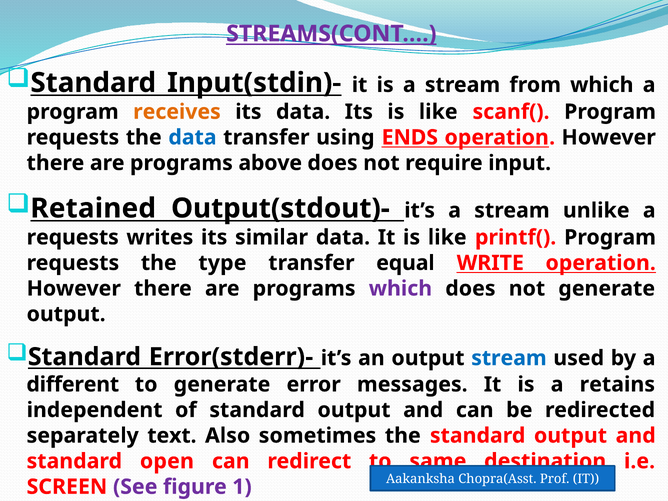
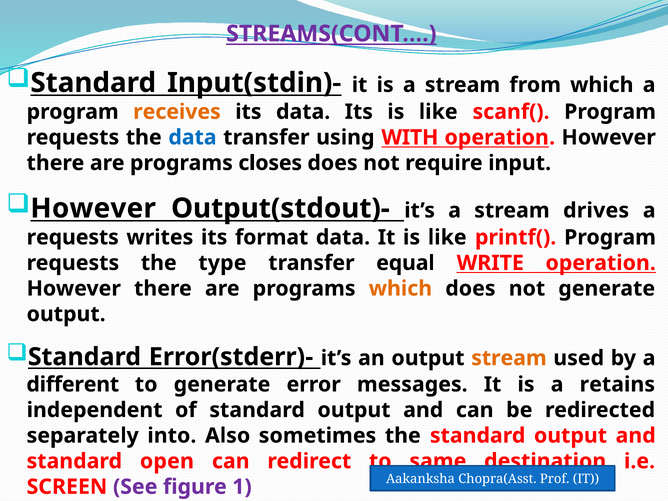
ENDS: ENDS -> WITH (410, 137)
above: above -> closes (270, 163)
Retained: Retained -> However (93, 208)
unlike: unlike -> drives (596, 210)
similar: similar -> format (272, 237)
which colour: purple -> orange (400, 288)
stream colour: blue -> orange (509, 358)
text: text -> into (172, 436)
